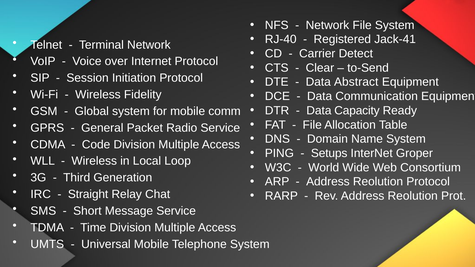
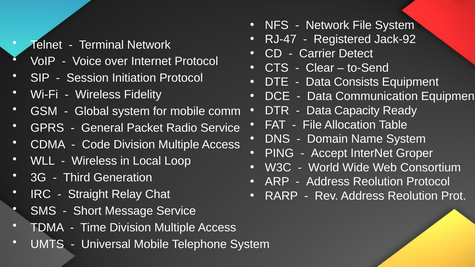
RJ-40: RJ-40 -> RJ-47 (281, 39)
Jack-41: Jack-41 -> Jack-92 (395, 39)
Abstract: Abstract -> Consists (356, 82)
Setups: Setups -> Accept (329, 153)
